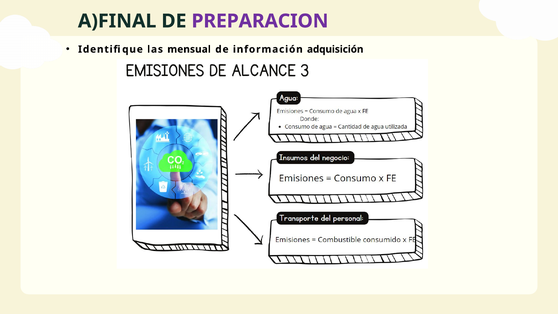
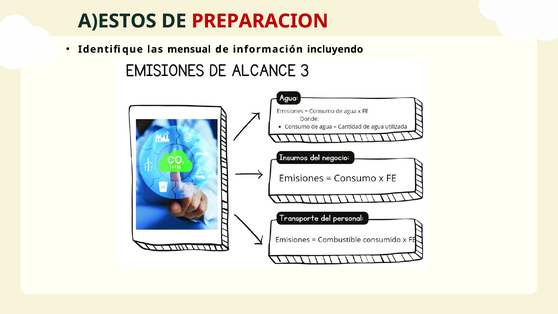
A)FINAL: A)FINAL -> A)ESTOS (117, 21)
PREPARACION colour: purple -> red (260, 21)
adquisición: adquisición -> incluyendo (335, 49)
